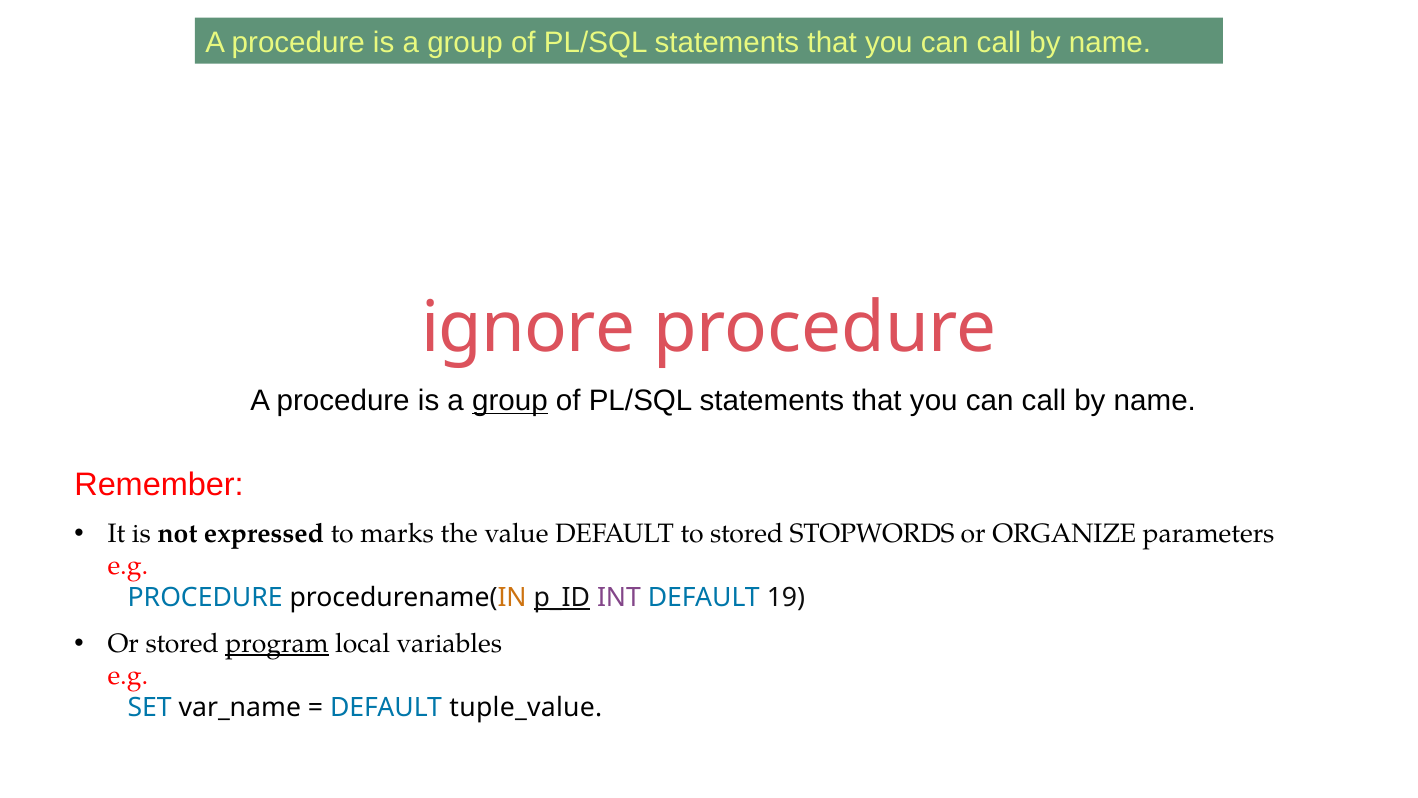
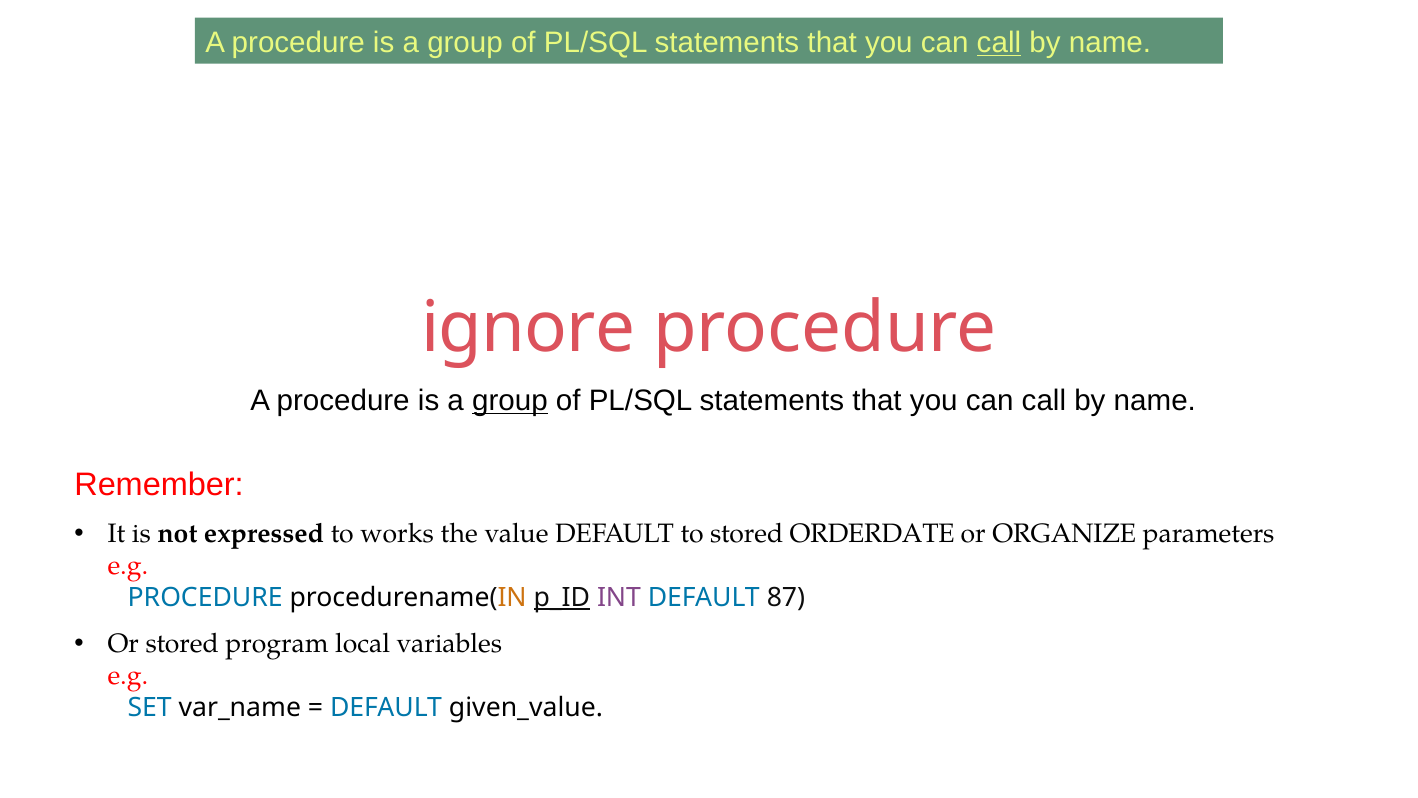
call underline: none -> present (999, 43)
marks: marks -> works (397, 534)
STOPWORDS: STOPWORDS -> ORDERDATE (872, 534)
19: 19 -> 87 (786, 597)
program underline: present -> none (277, 643)
tuple_value: tuple_value -> given_value (526, 707)
